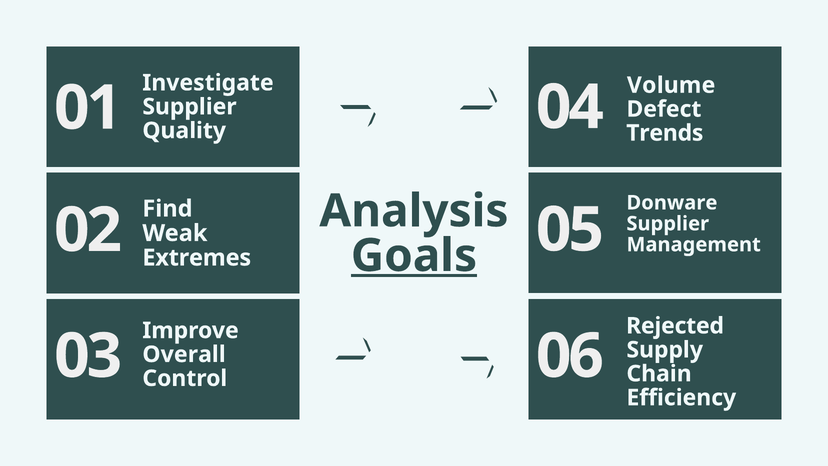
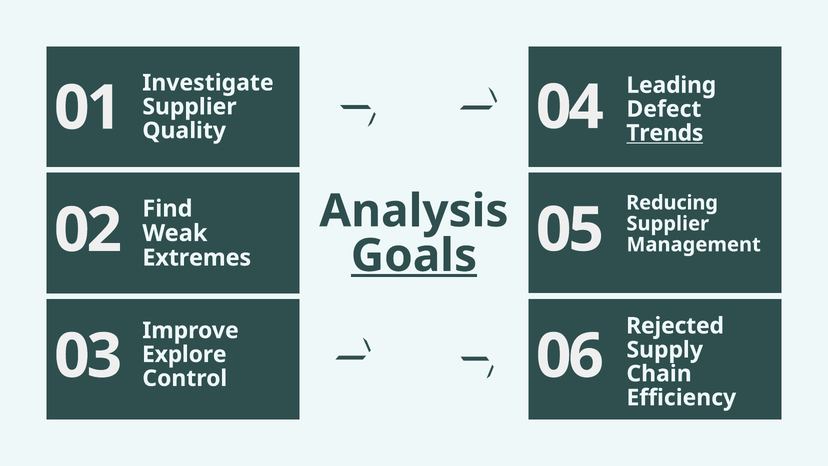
Volume: Volume -> Leading (671, 85)
Trends underline: none -> present (665, 133)
Donware: Donware -> Reducing (672, 203)
Overall: Overall -> Explore (184, 354)
